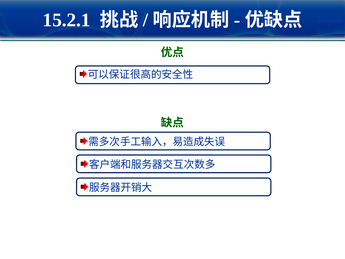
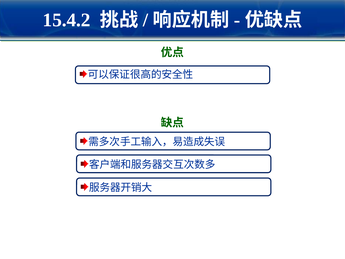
15.2.1: 15.2.1 -> 15.4.2 (67, 20)
